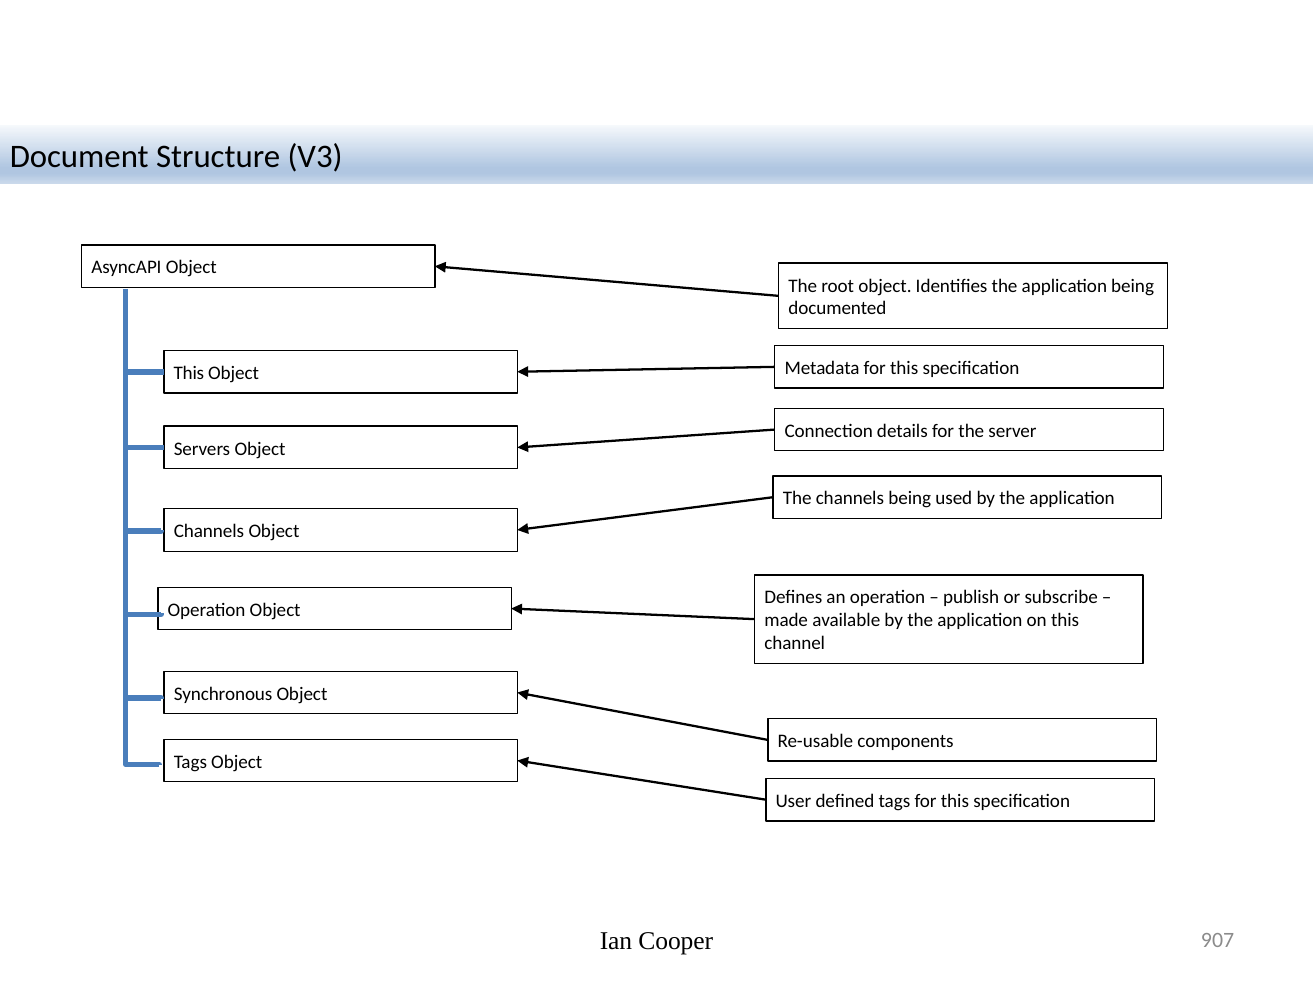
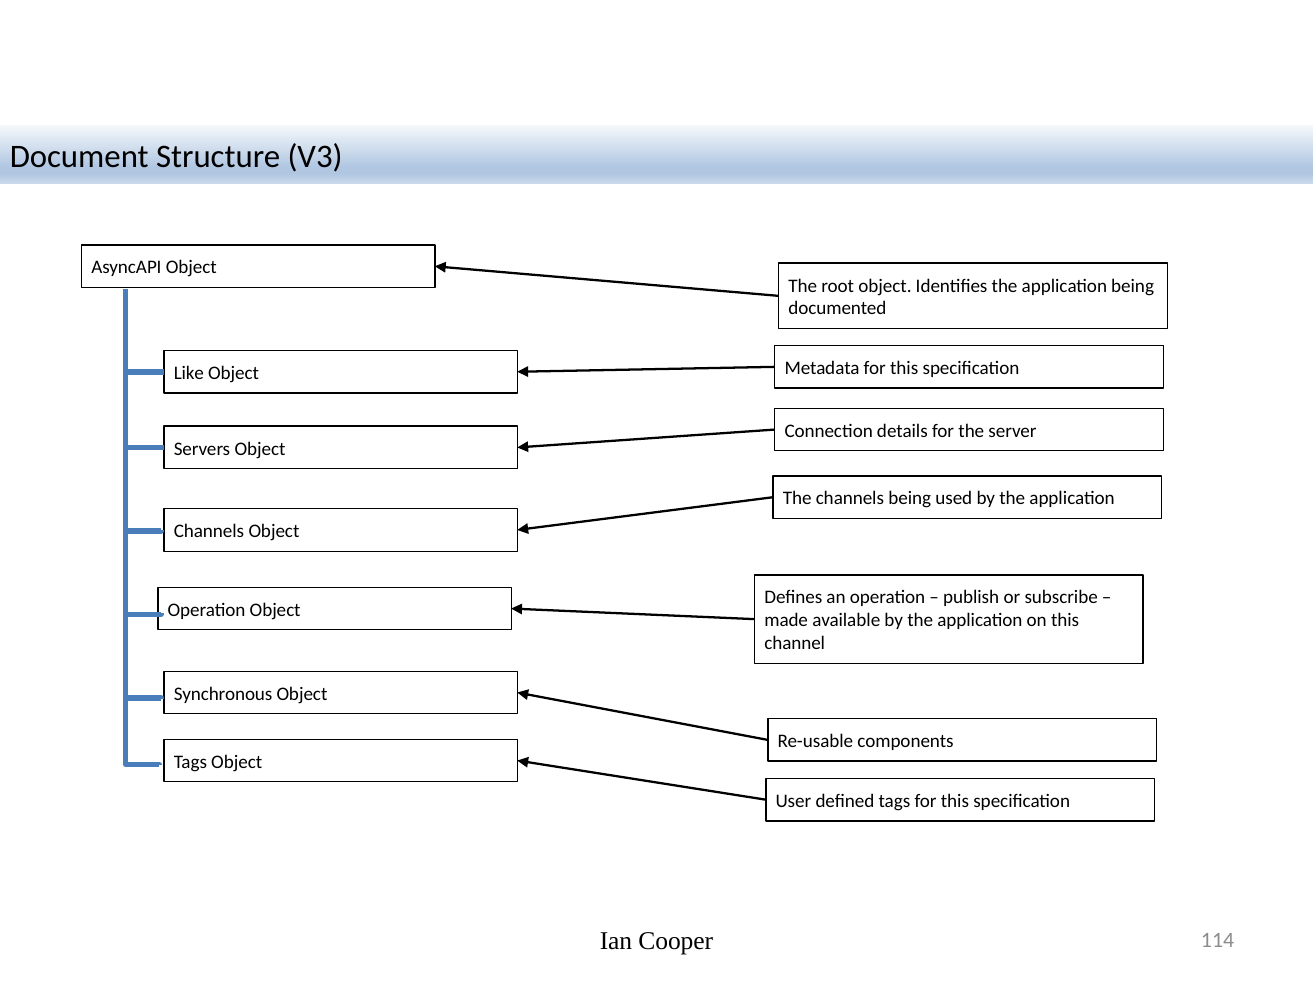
This: This -> Like (189, 373)
907: 907 -> 114 (1218, 940)
